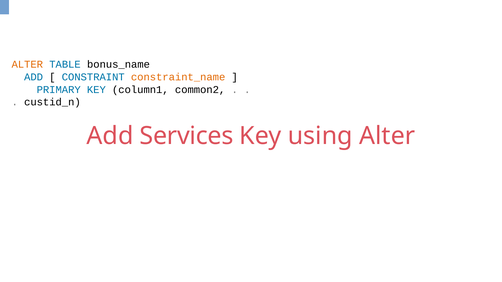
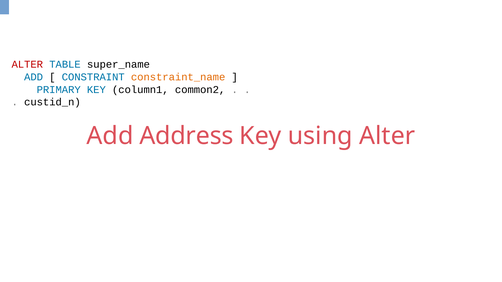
ALTER colour: orange -> red (27, 65)
bonus_name: bonus_name -> super_name (118, 65)
Services: Services -> Address (186, 136)
